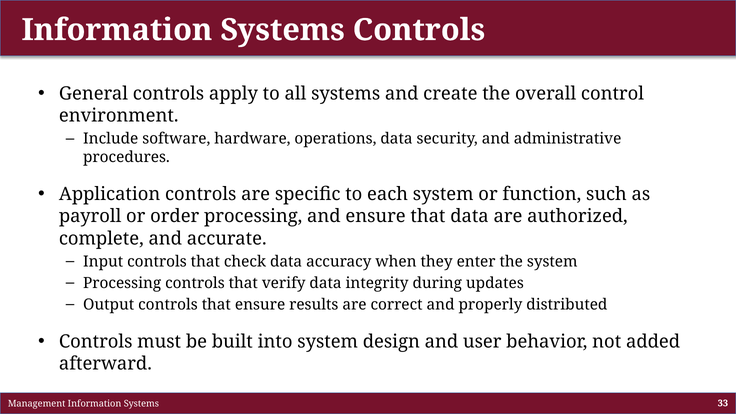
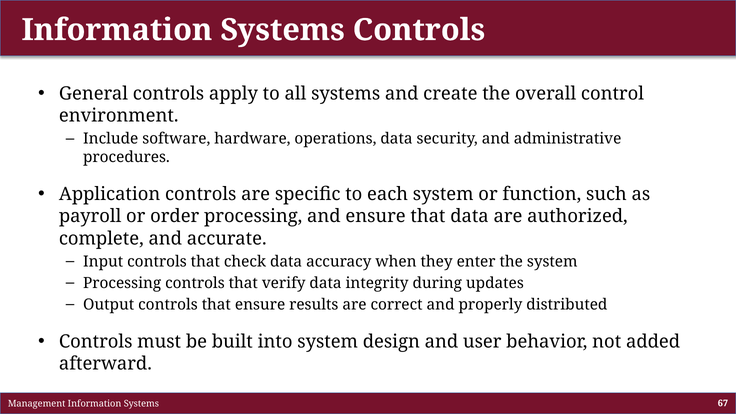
33: 33 -> 67 (723, 403)
